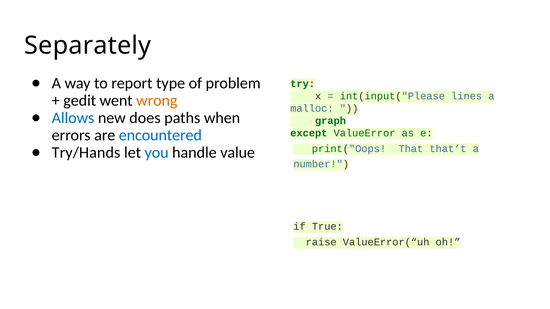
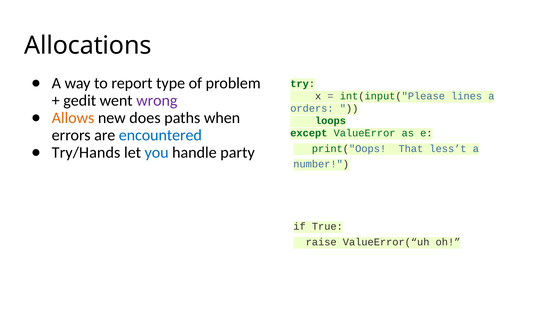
Separately: Separately -> Allocations (88, 46)
wrong colour: orange -> purple (157, 101)
malloc: malloc -> orders (312, 108)
Allows colour: blue -> orange (73, 118)
graph: graph -> loops (330, 121)
value: value -> party (238, 153)
that’t: that’t -> less’t (448, 149)
